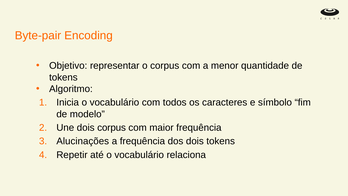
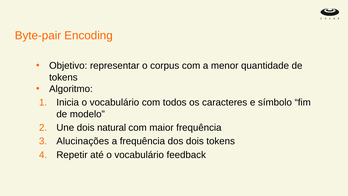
dois corpus: corpus -> natural (112, 128)
relaciona: relaciona -> feedback (186, 155)
